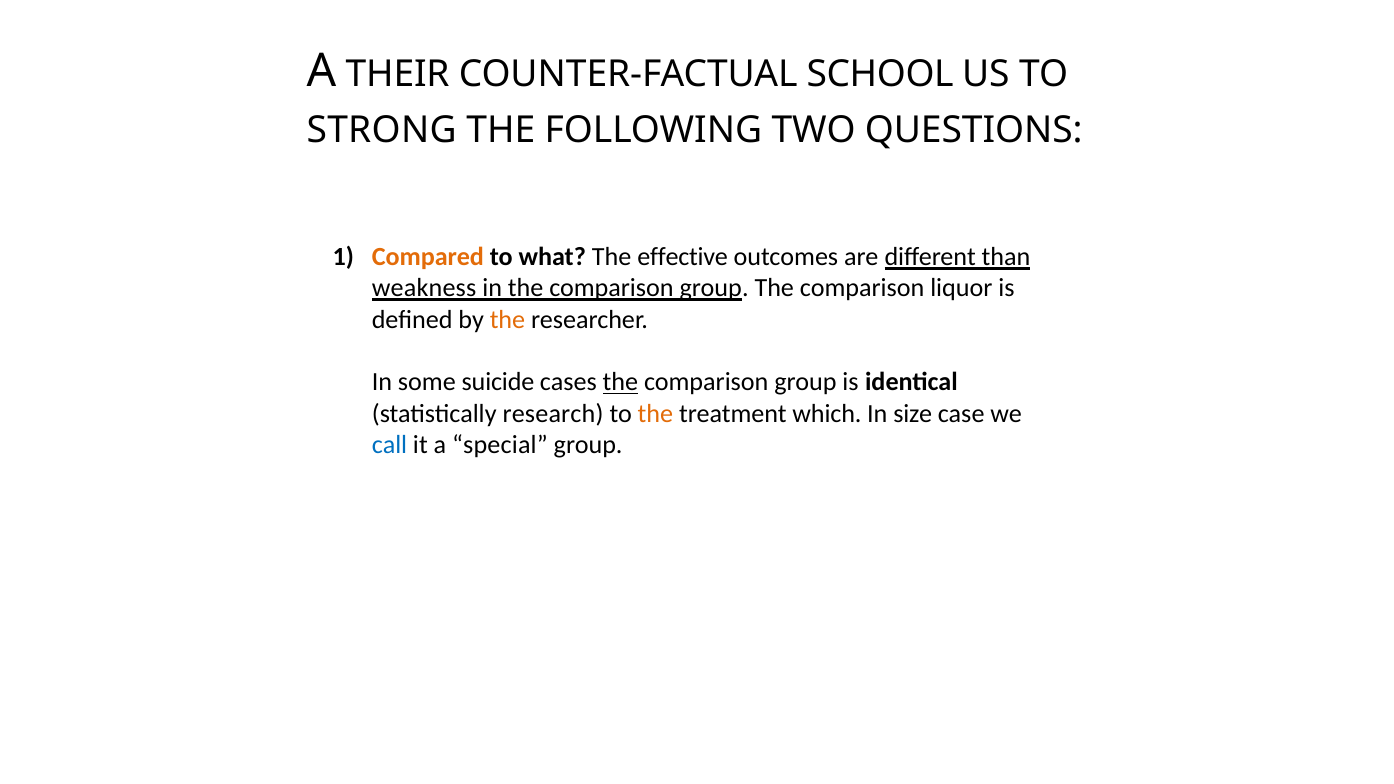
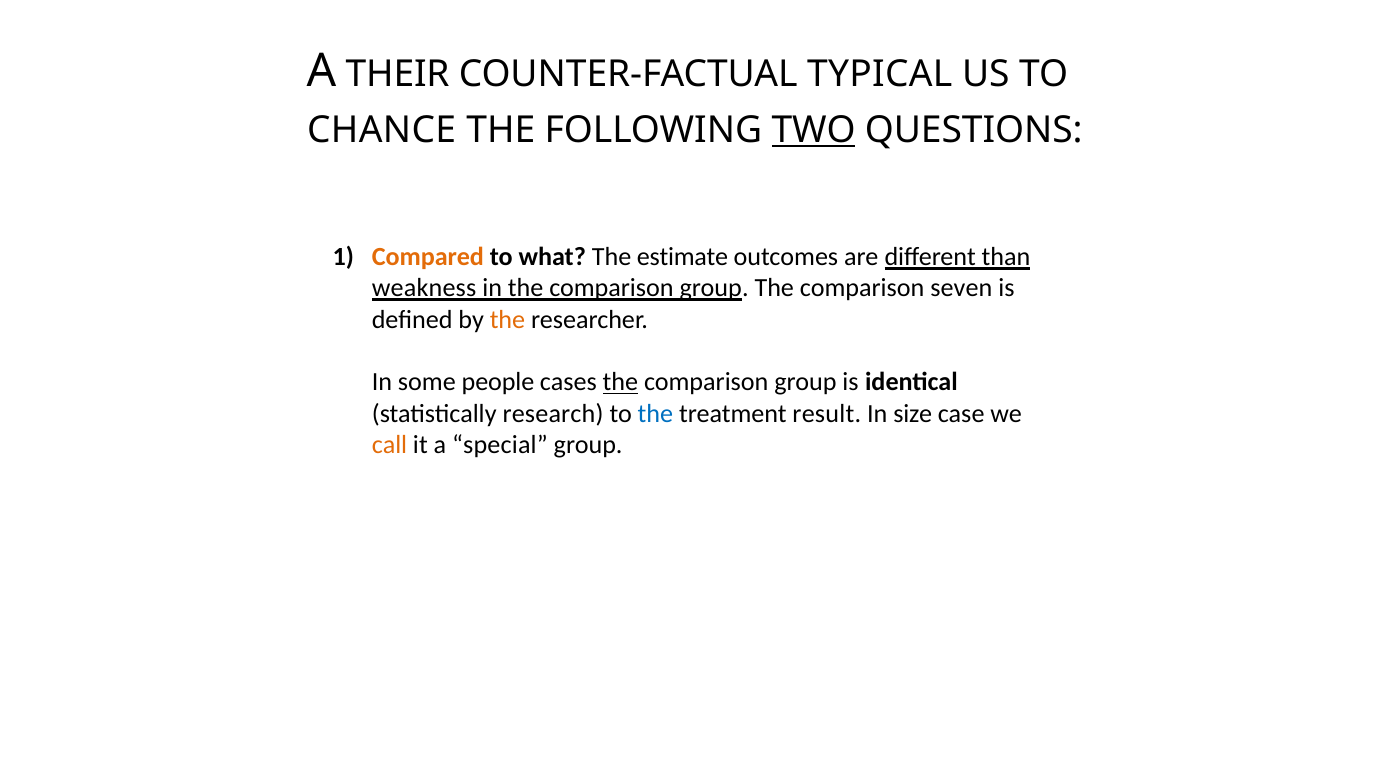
SCHOOL: SCHOOL -> TYPICAL (880, 74)
STRONG: STRONG -> CHANCE (382, 130)
TWO underline: none -> present (814, 130)
effective: effective -> estimate (683, 257)
liquor: liquor -> seven (961, 288)
suicide: suicide -> people (498, 382)
the colour: orange -> blue (655, 414)
which: which -> result (827, 414)
call colour: blue -> orange (390, 445)
